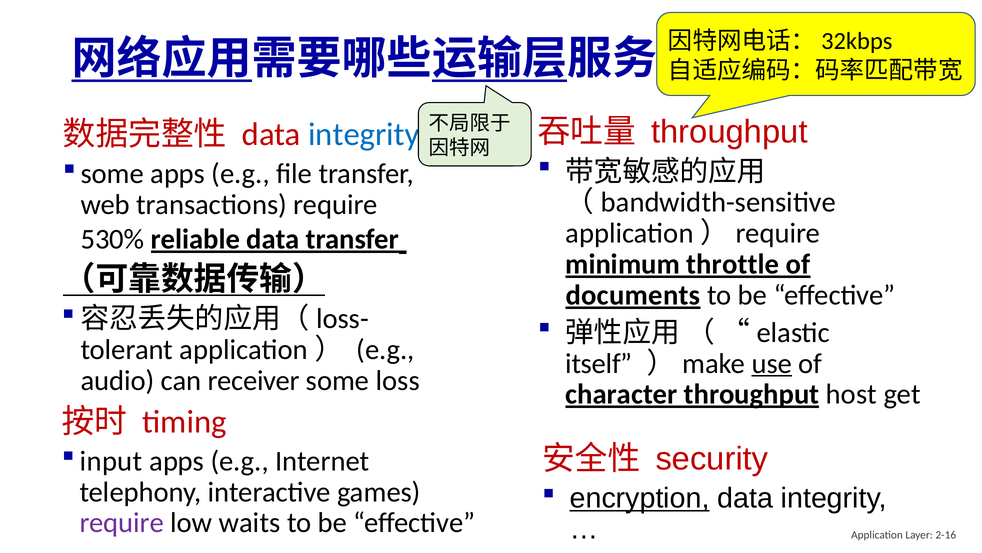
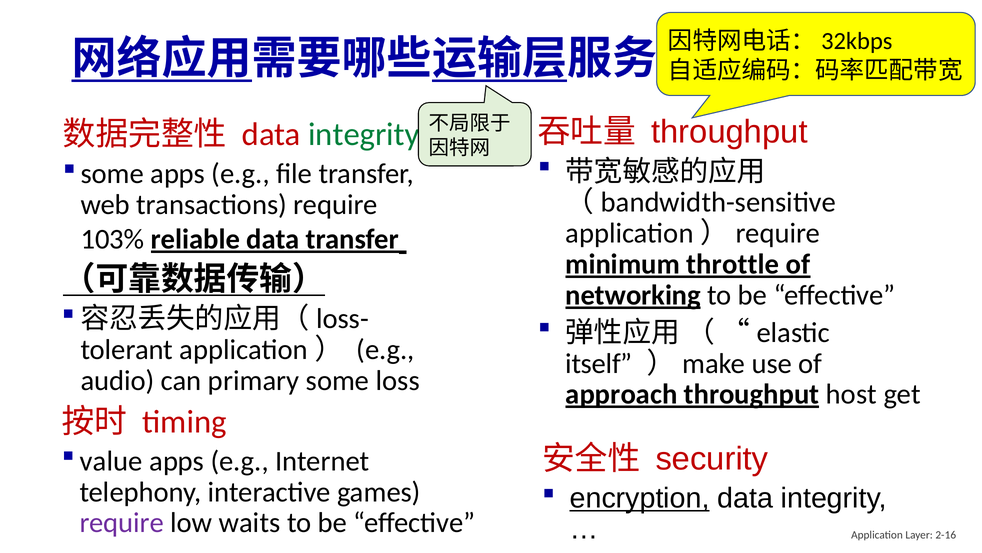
integrity colour: blue -> green (364, 134)
530%: 530% -> 103% (112, 239)
documents: documents -> networking (633, 295)
use underline: present -> none (772, 363)
receiver: receiver -> primary (254, 381)
character: character -> approach (621, 394)
input: input -> value (111, 461)
